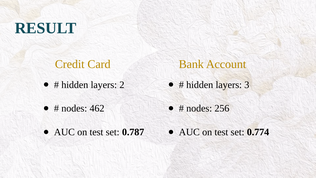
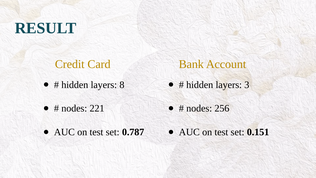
2: 2 -> 8 (122, 85)
462: 462 -> 221 (97, 108)
0.774: 0.774 -> 0.151 (258, 132)
